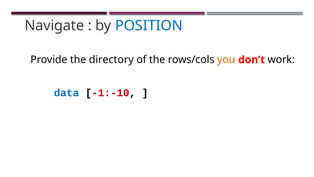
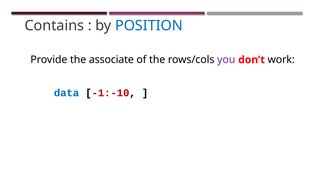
Navigate: Navigate -> Contains (54, 26)
directory: directory -> associate (111, 60)
you colour: orange -> purple (226, 60)
